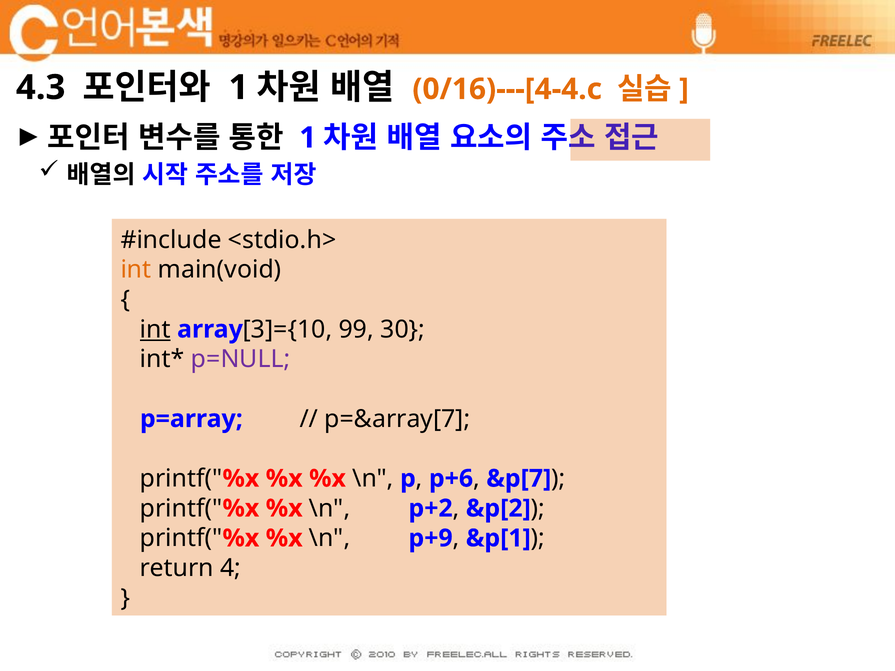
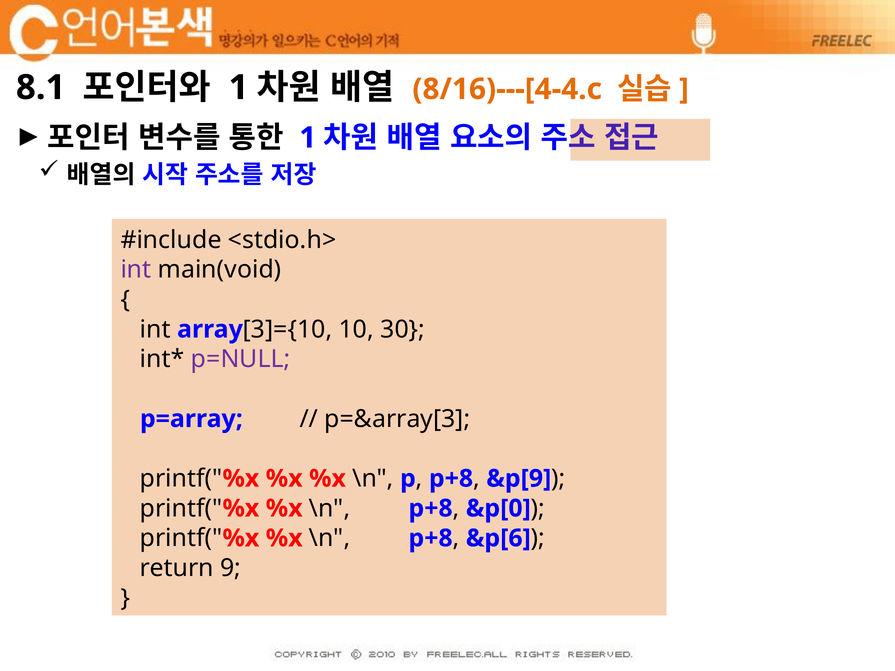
4.3: 4.3 -> 8.1 (41, 88)
0/16)---[4-4.c: 0/16)---[4-4.c -> 8/16)---[4-4.c (507, 89)
int colour: orange -> purple (136, 270)
int underline: present -> none (155, 329)
99: 99 -> 10 (356, 329)
p=&array[7: p=&array[7 -> p=&array[3 (397, 419)
p+6: p+6 -> p+8 (451, 479)
&p[7: &p[7 -> &p[9 (519, 479)
p+2: p+2 -> p+8 (431, 509)
&p[2: &p[2 -> &p[0 (498, 509)
p+9: p+9 -> p+8 (431, 538)
&p[1: &p[1 -> &p[6 (498, 538)
4: 4 -> 9 (231, 568)
